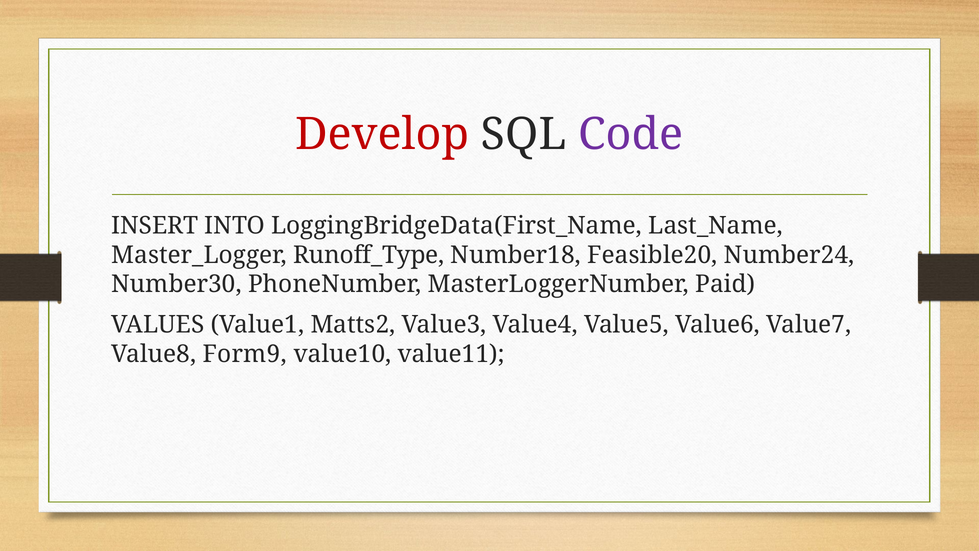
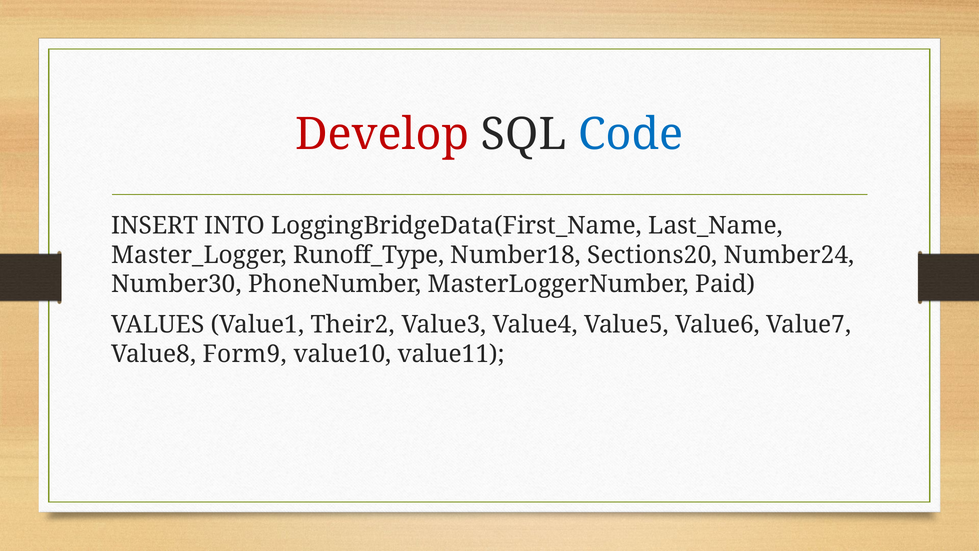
Code colour: purple -> blue (631, 134)
Feasible20: Feasible20 -> Sections20 (652, 255)
Matts2: Matts2 -> Their2 (353, 325)
